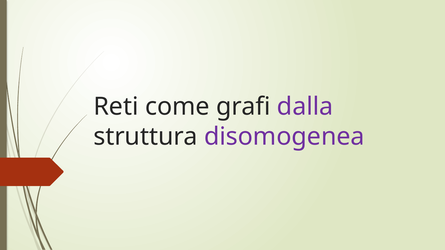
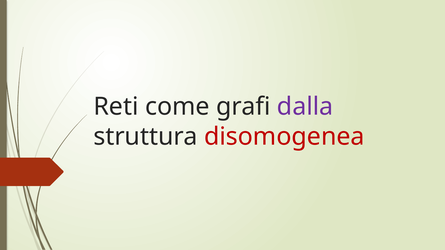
disomogenea colour: purple -> red (284, 137)
